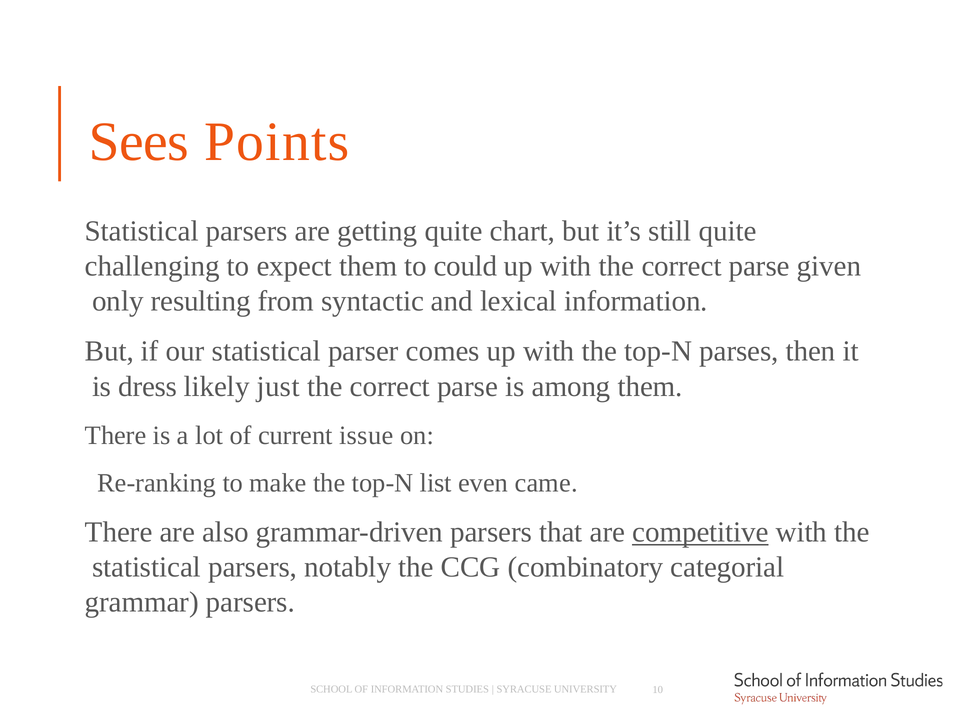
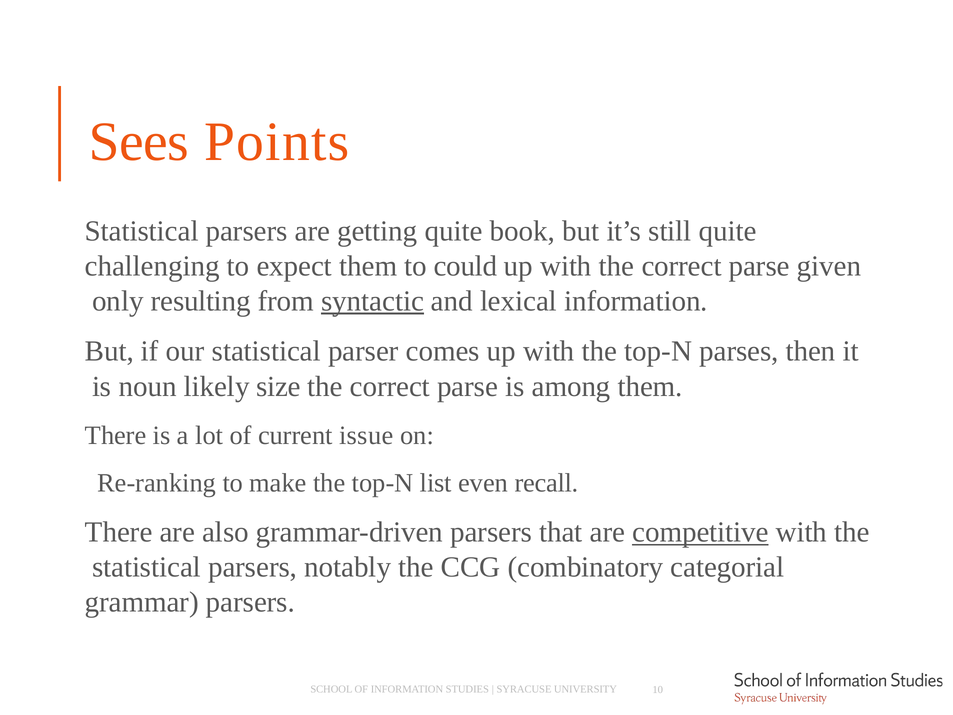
chart: chart -> book (523, 231)
syntactic underline: none -> present (373, 301)
dress: dress -> noun (148, 387)
just: just -> size (278, 387)
came: came -> recall (546, 483)
